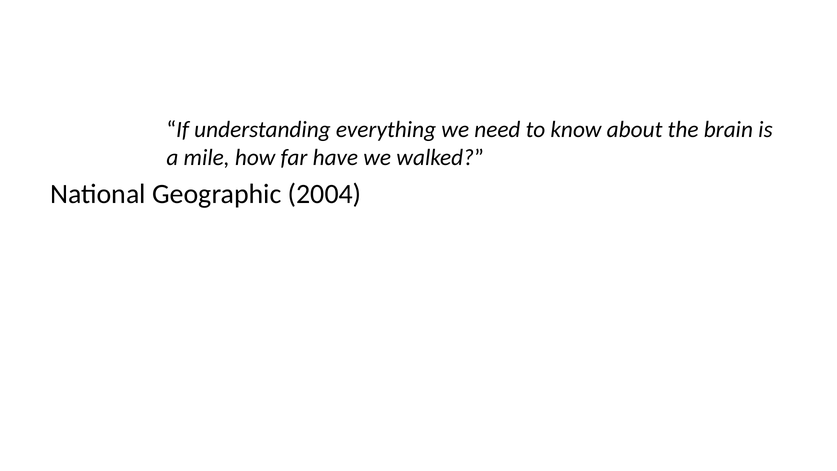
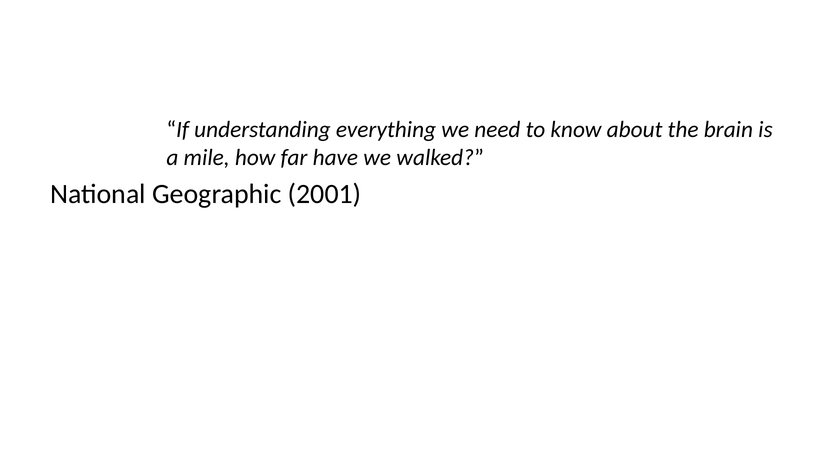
2004: 2004 -> 2001 (325, 194)
